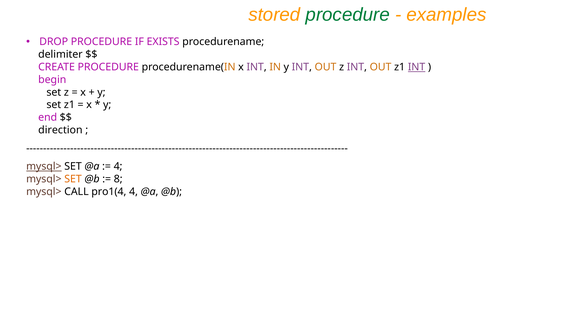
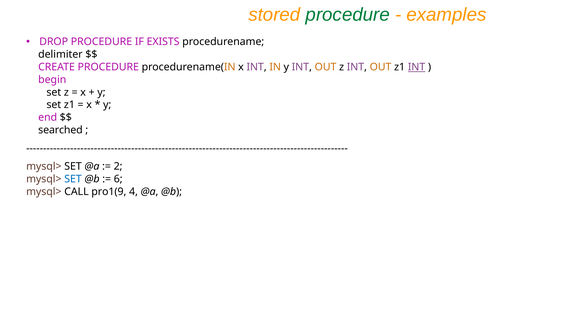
direction: direction -> searched (60, 130)
mysql> underline: present -> none (44, 167)
4: 4 -> 2 (118, 167)
SET colour: orange -> blue (73, 179)
8: 8 -> 6 (118, 179)
pro1(4: pro1(4 -> pro1(9 (109, 192)
